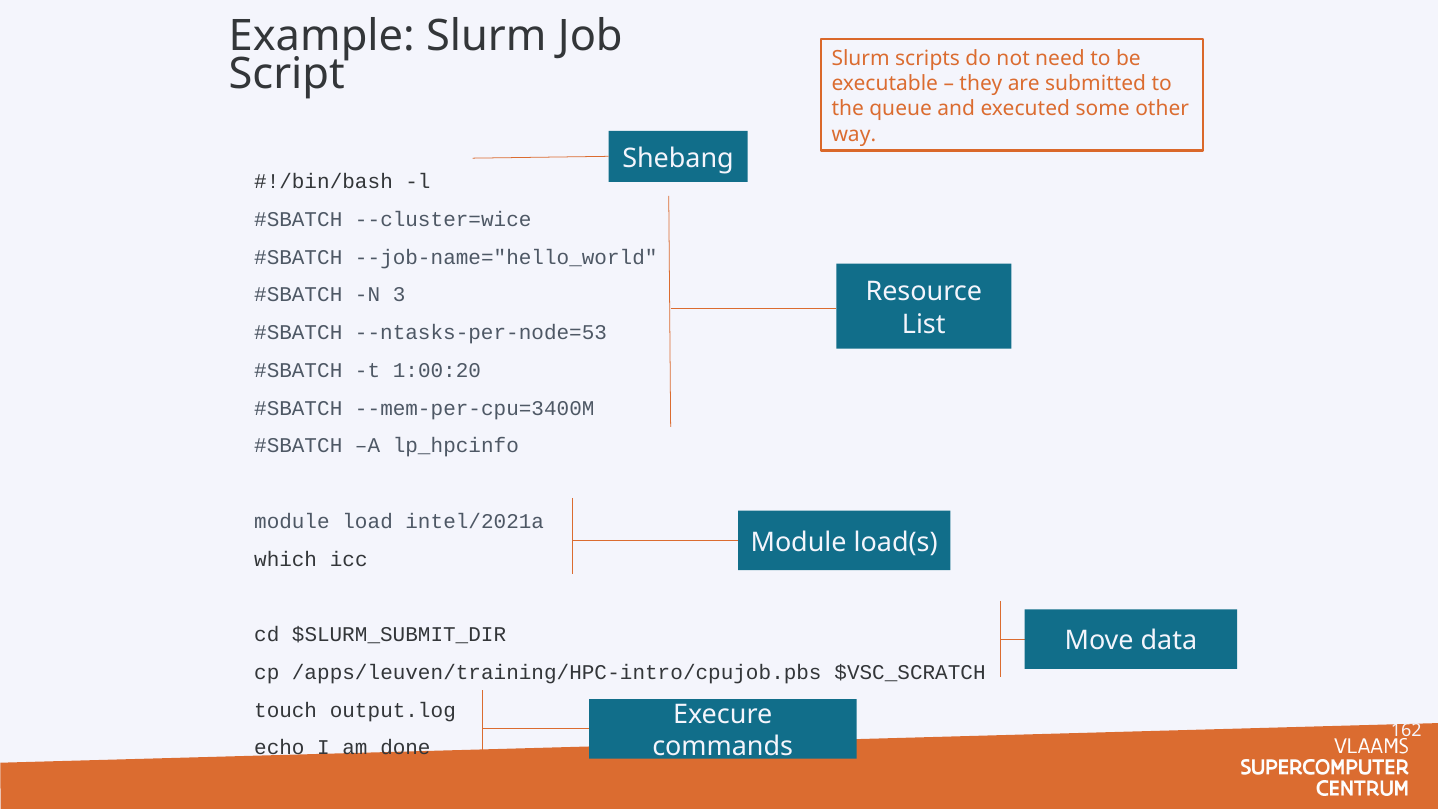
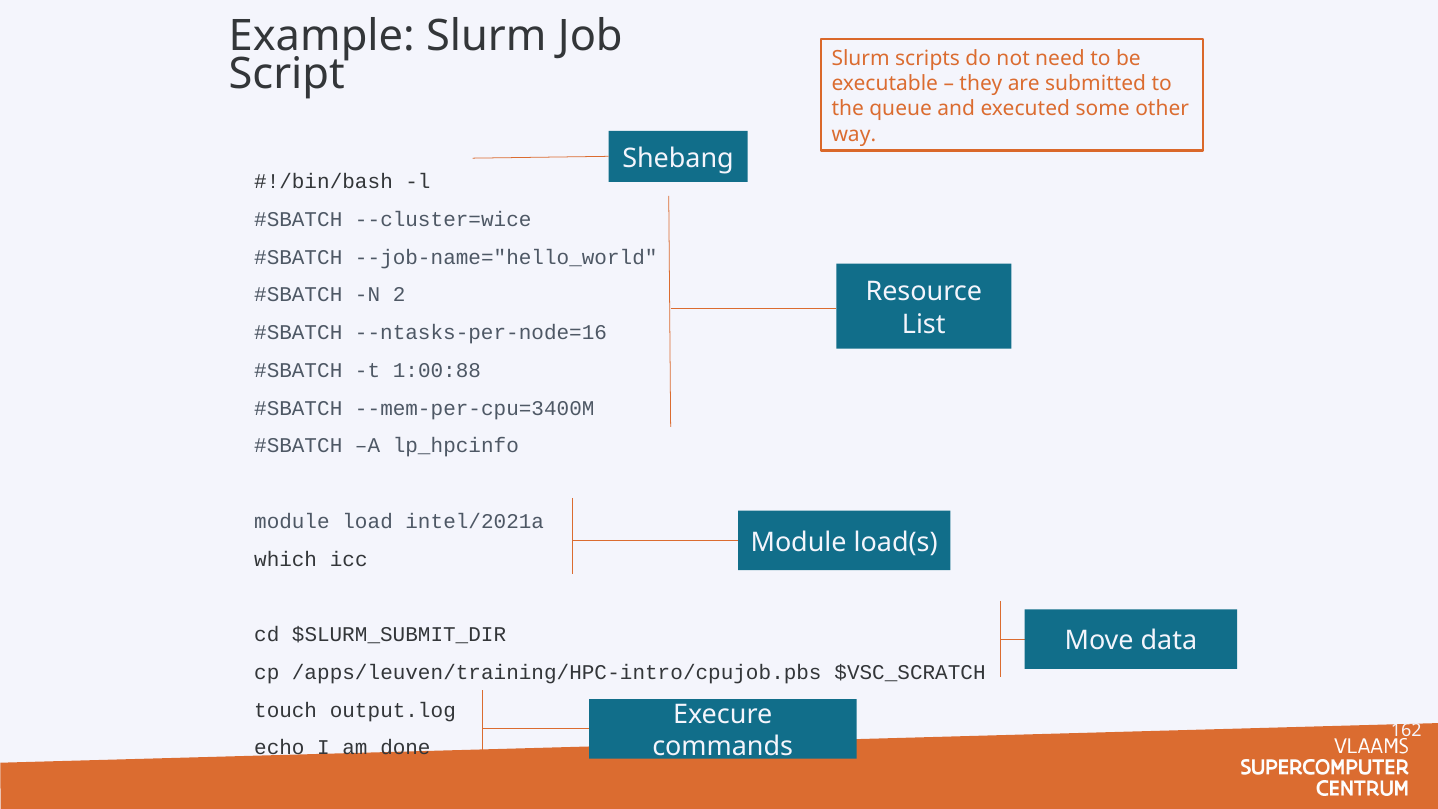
3: 3 -> 2 (399, 295)
--ntasks-per-node=53: --ntasks-per-node=53 -> --ntasks-per-node=16 (481, 333)
1:00:20: 1:00:20 -> 1:00:88 (437, 370)
